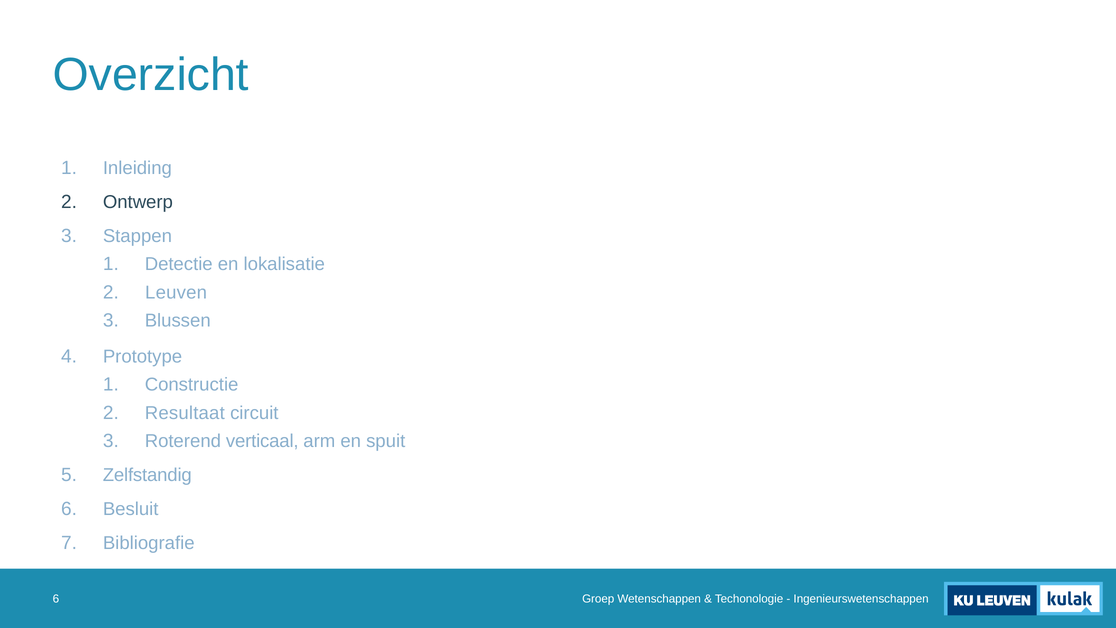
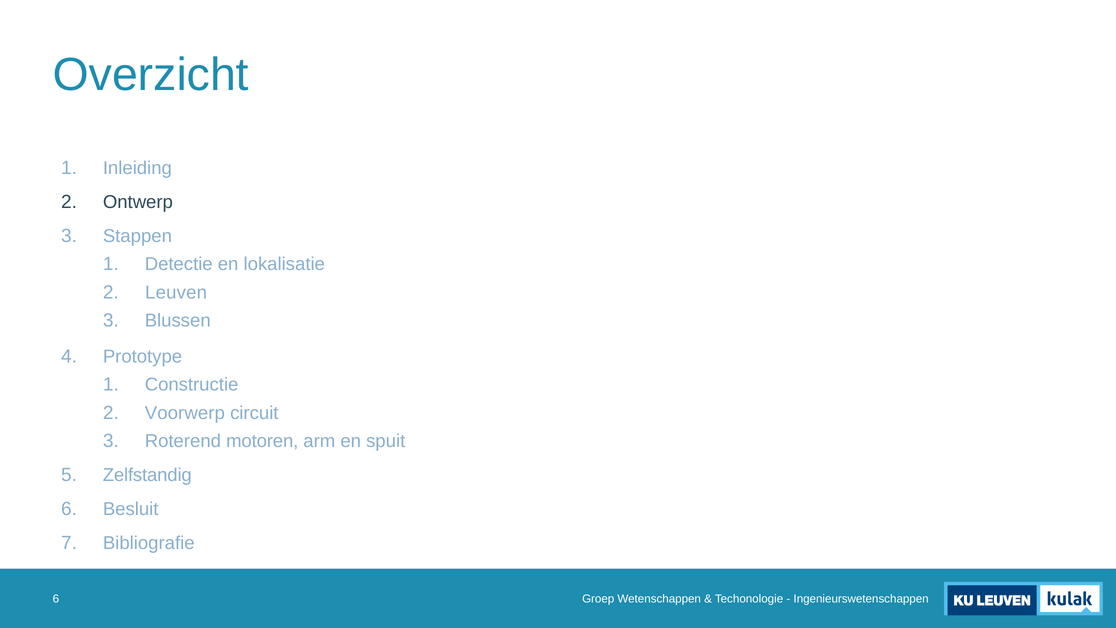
Resultaat: Resultaat -> Voorwerp (185, 413)
verticaal: verticaal -> motoren (262, 441)
